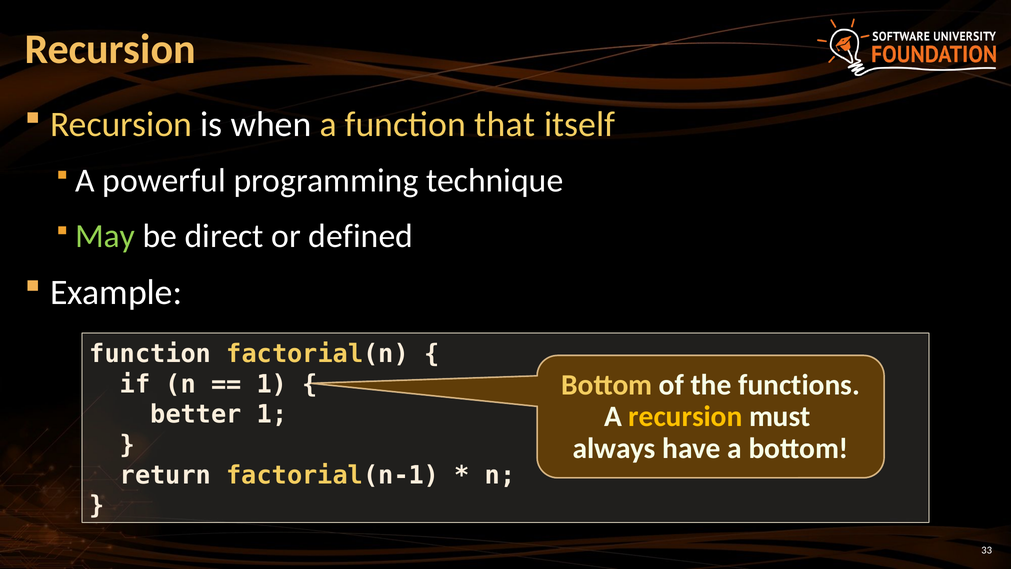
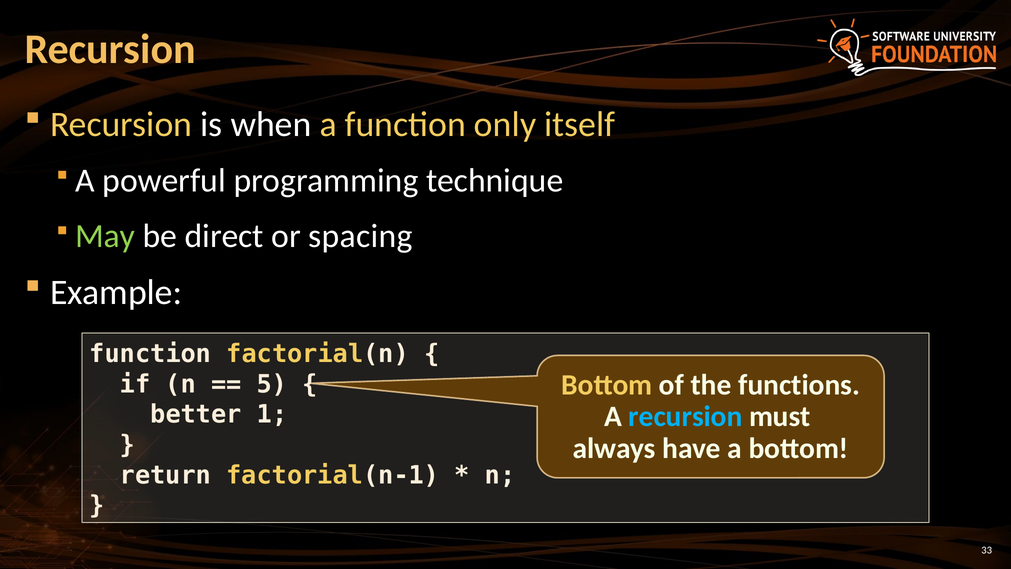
that: that -> only (505, 125)
defined: defined -> spacing (361, 236)
1: 1 -> 5 (272, 384)
recursion colour: yellow -> light blue (685, 417)
